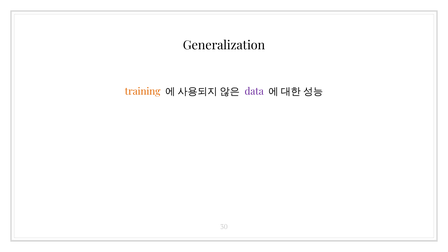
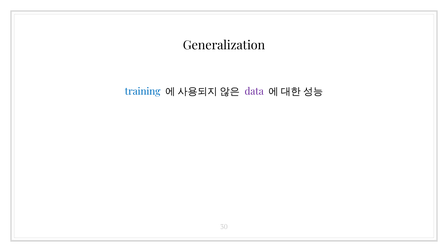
training colour: orange -> blue (143, 91)
